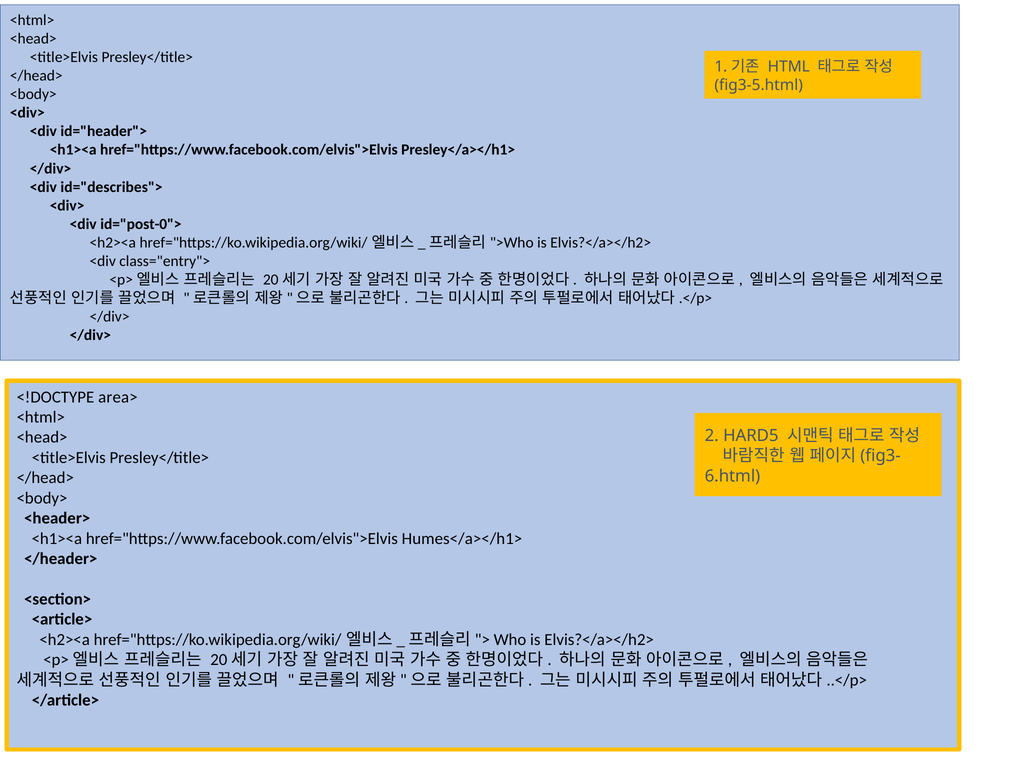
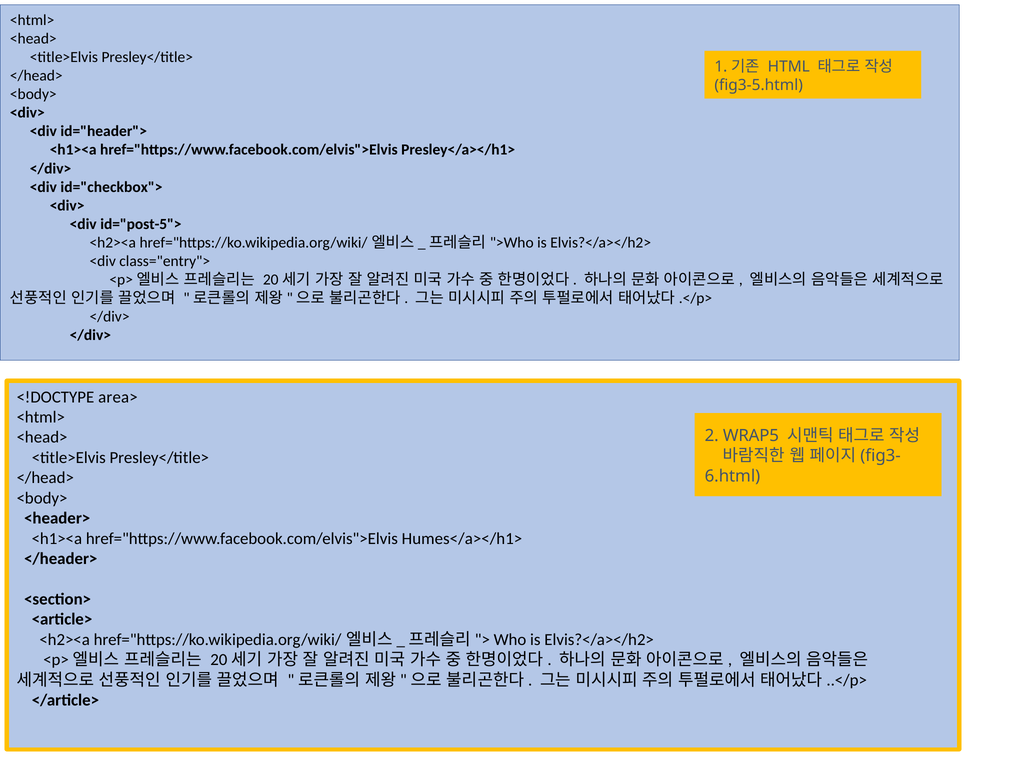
id="describes">: id="describes"> -> id="checkbox"> (111, 187)
id="post-0">: id="post-0"> -> id="post-5"> (141, 224)
HARD5: HARD5 -> WRAP5 (751, 436)
